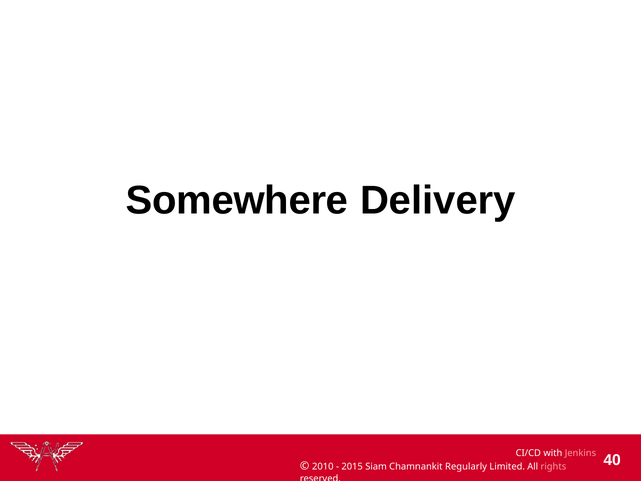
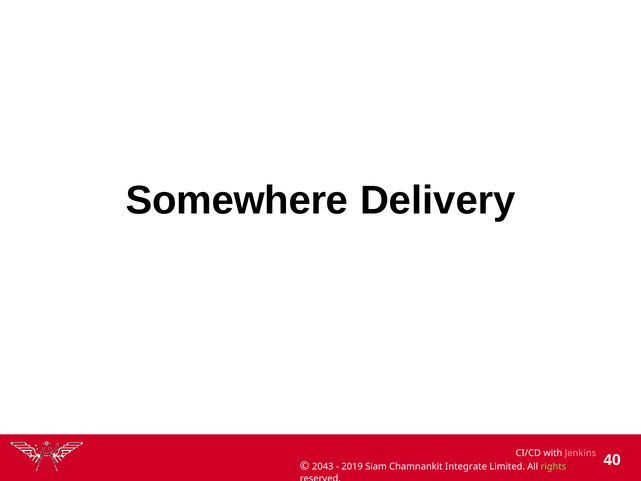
2010: 2010 -> 2043 (323, 467)
2015: 2015 -> 2019 (352, 467)
Regularly: Regularly -> Integrate (466, 467)
rights colour: pink -> light green (553, 467)
